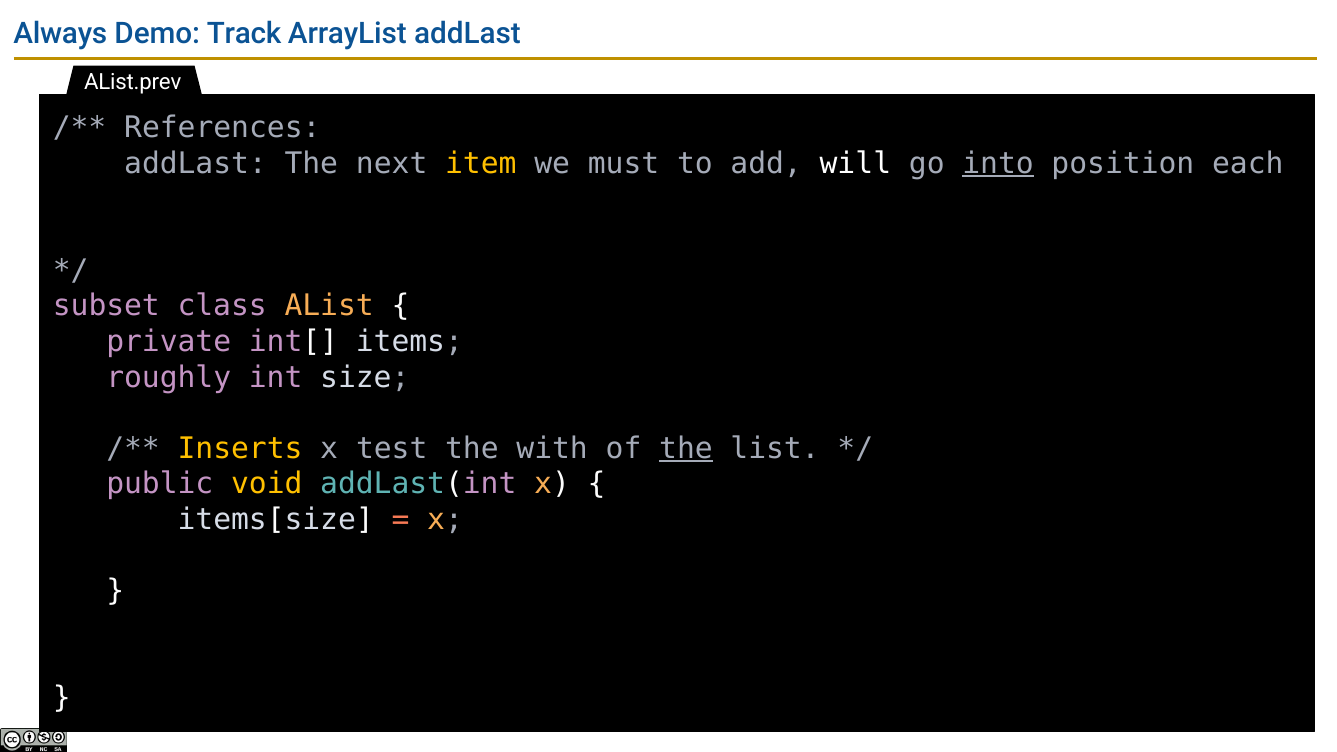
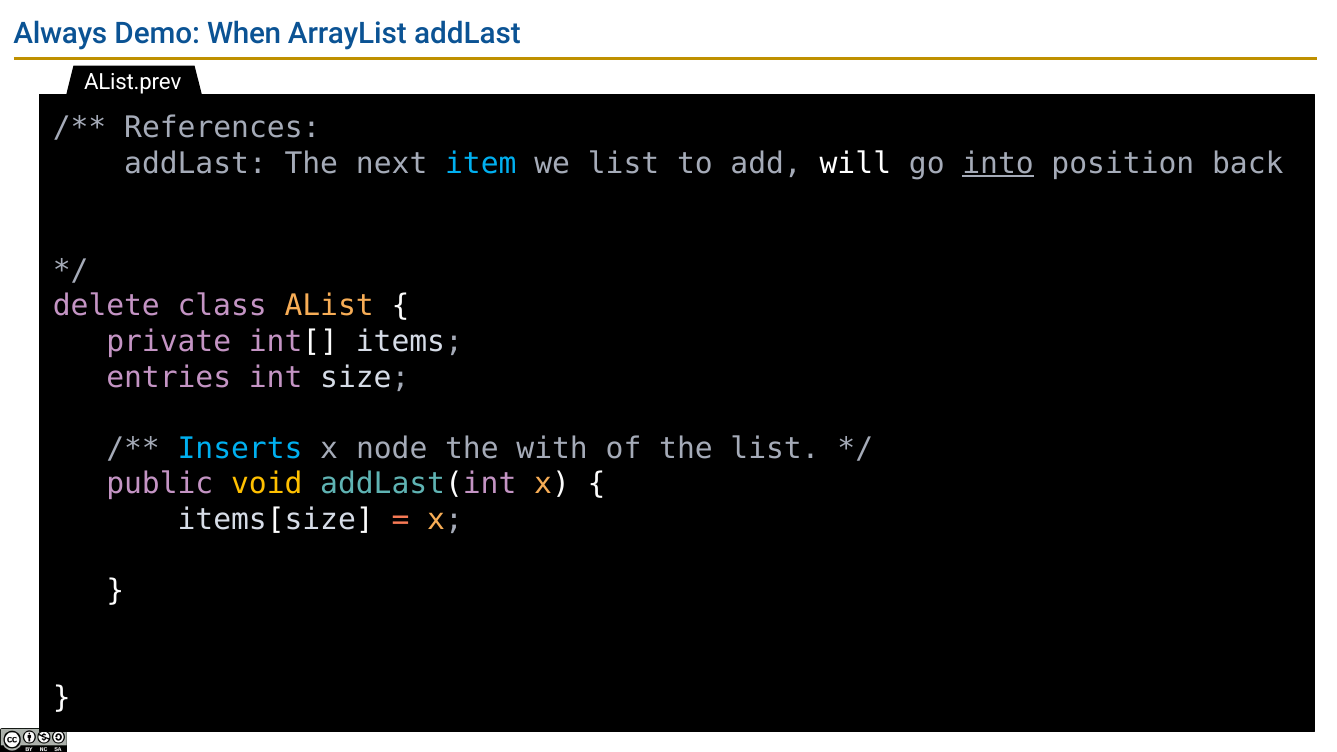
Track: Track -> When (244, 33)
item colour: yellow -> light blue (481, 163)
we must: must -> list (624, 163)
each: each -> back (1248, 163)
subset: subset -> delete (106, 306)
roughly: roughly -> entries (169, 377)
Inserts colour: yellow -> light blue (240, 449)
test: test -> node (392, 449)
the underline: present -> none (686, 449)
